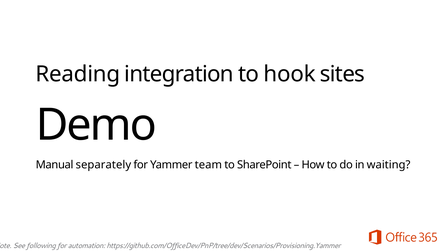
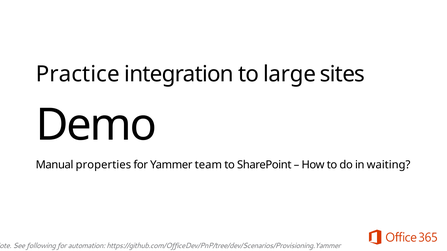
Reading: Reading -> Practice (78, 74)
hook: hook -> large (290, 74)
separately: separately -> properties (103, 165)
